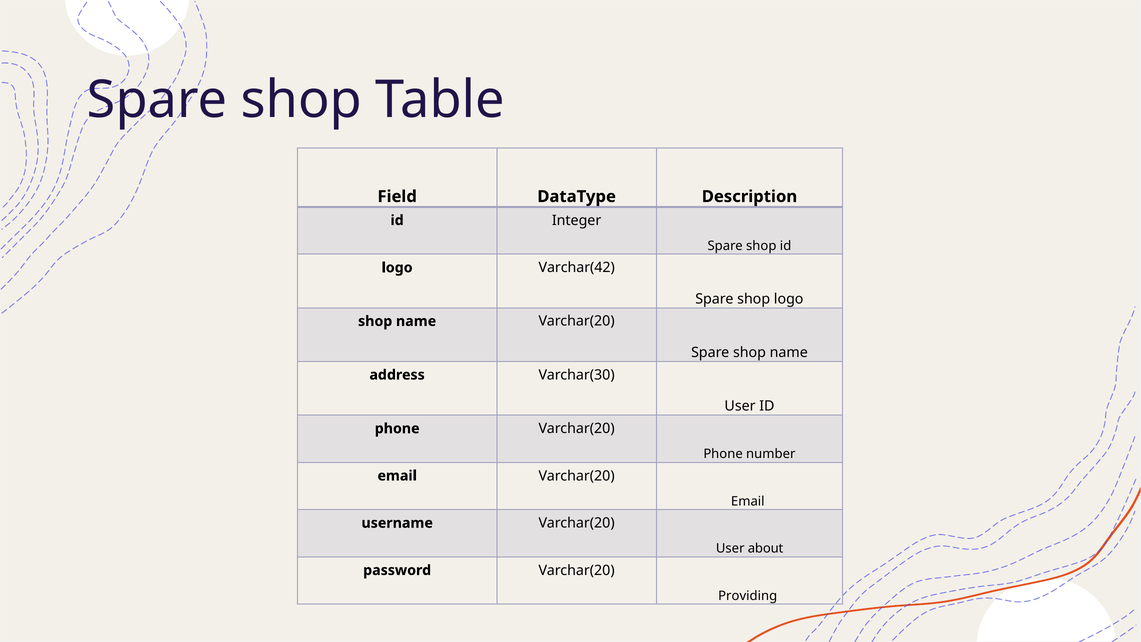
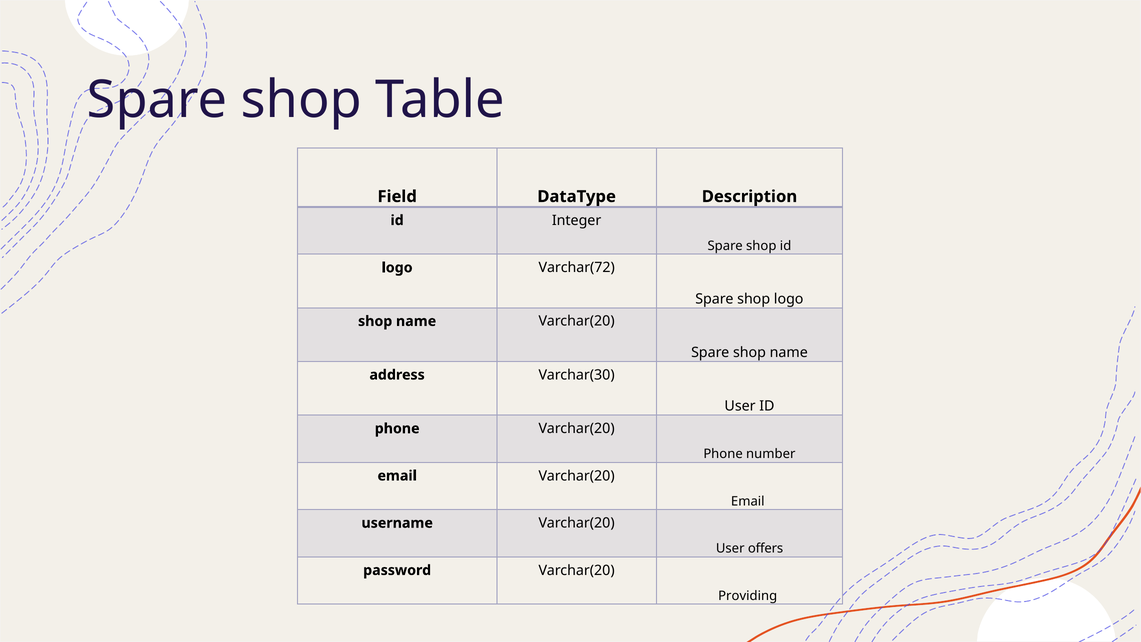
Varchar(42: Varchar(42 -> Varchar(72 (577, 268)
about: about -> offers (766, 549)
